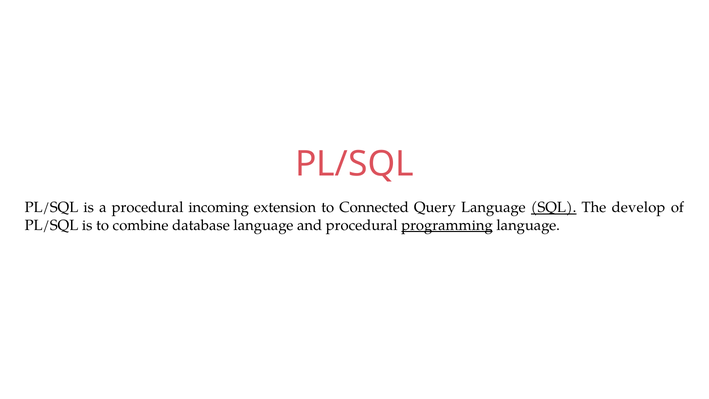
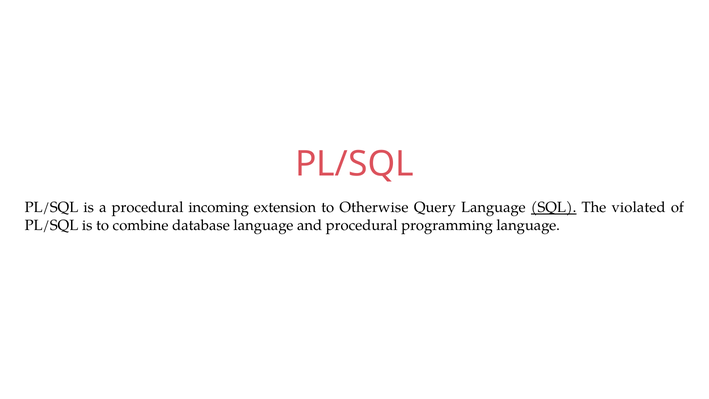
Connected: Connected -> Otherwise (374, 207)
develop: develop -> violated (639, 207)
programming underline: present -> none (447, 225)
